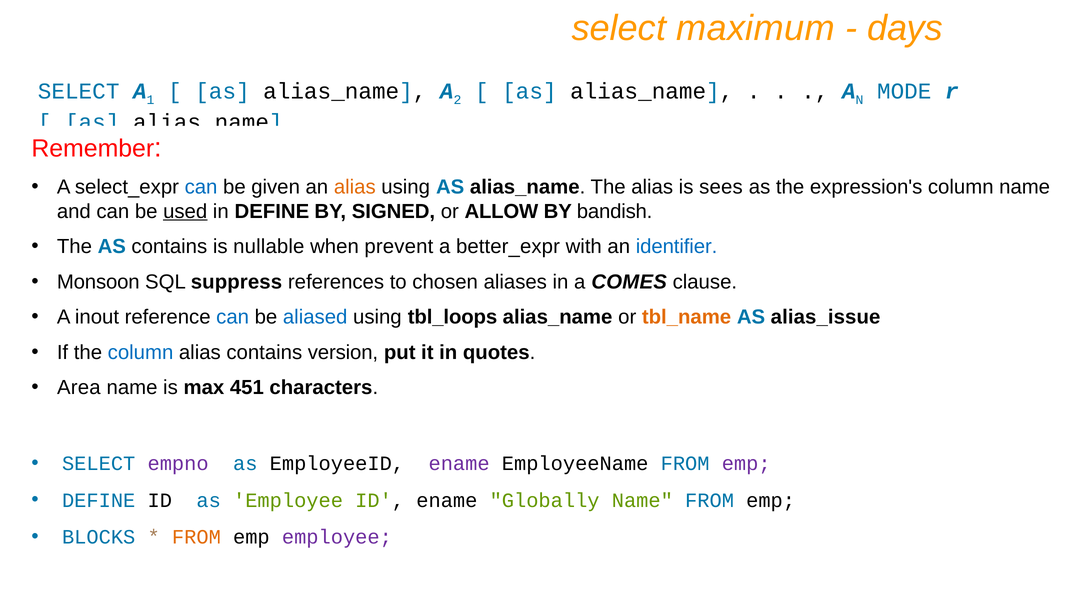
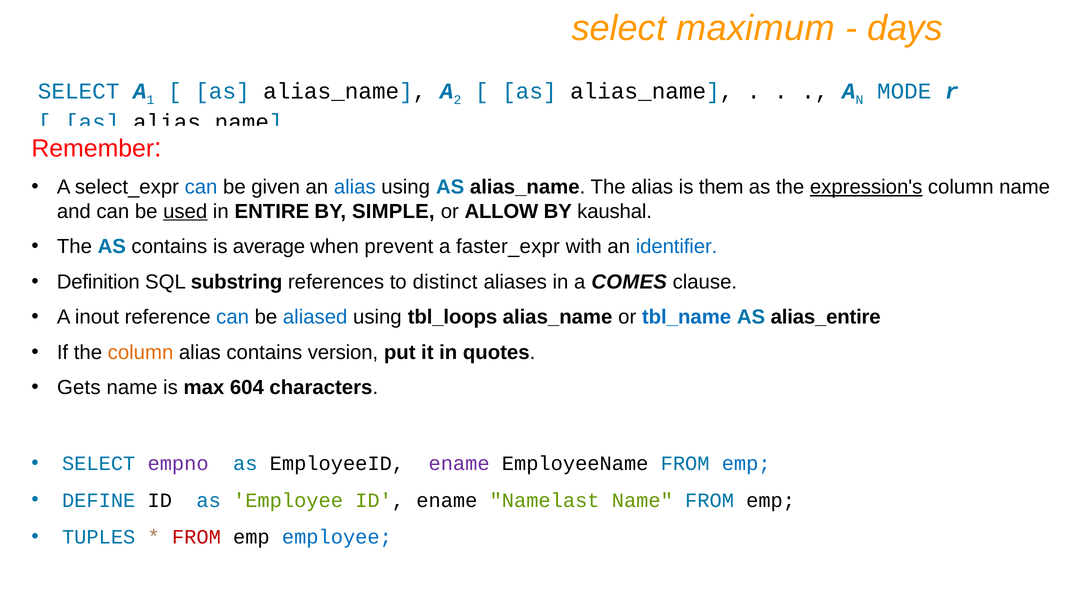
alias colour: orange -> blue (355, 187)
sees: sees -> them (721, 187)
expression's underline: none -> present (866, 187)
in DEFINE: DEFINE -> ENTIRE (272, 211)
SIGNED: SIGNED -> SIMPLE (393, 211)
bandish: bandish -> kaushal (615, 211)
nullable: nullable -> average (269, 247)
better_expr: better_expr -> faster_expr (508, 247)
Monsoon: Monsoon -> Definition (98, 282)
suppress: suppress -> substring (237, 282)
chosen: chosen -> distinct (445, 282)
tbl_name colour: orange -> blue (687, 317)
alias_issue: alias_issue -> alias_entire (826, 317)
column colour: blue -> orange (141, 352)
Area: Area -> Gets (79, 388)
451: 451 -> 604 (247, 388)
emp colour: purple -> blue (746, 464)
Globally: Globally -> Namelast (545, 500)
BLOCKS: BLOCKS -> TUPLES (99, 537)
FROM colour: orange -> red (196, 537)
employee colour: purple -> blue (337, 537)
